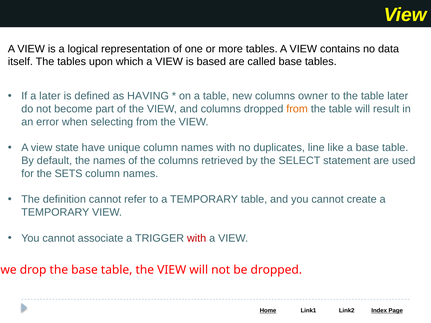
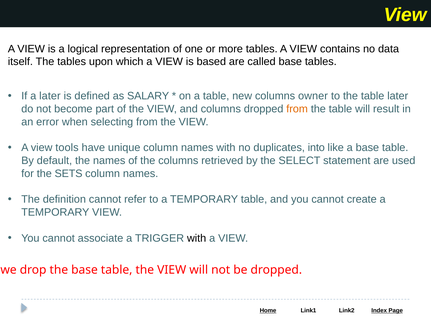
HAVING: HAVING -> SALARY (148, 96)
state: state -> tools (67, 148)
line: line -> into (316, 148)
with colour: red -> black (197, 238)
